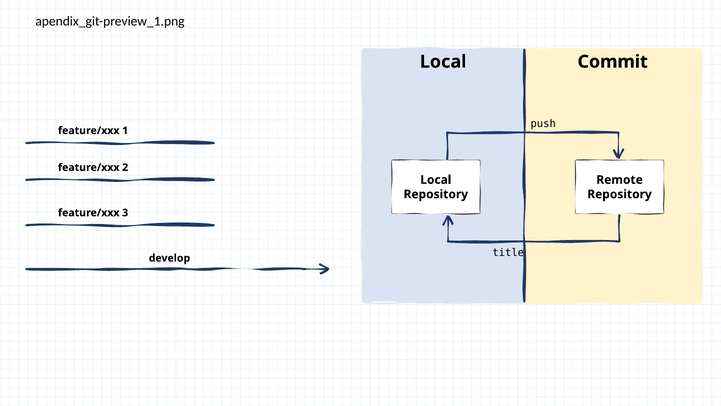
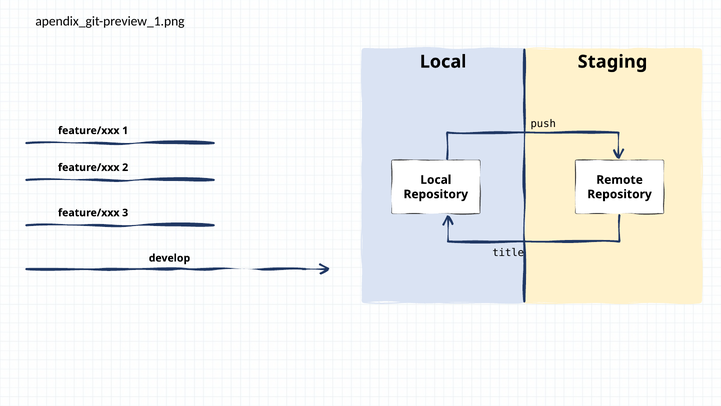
Commit: Commit -> Staging (612, 62)
